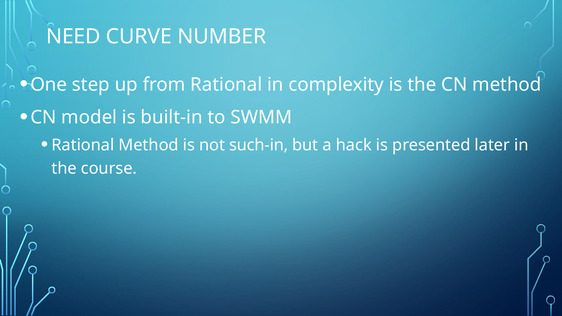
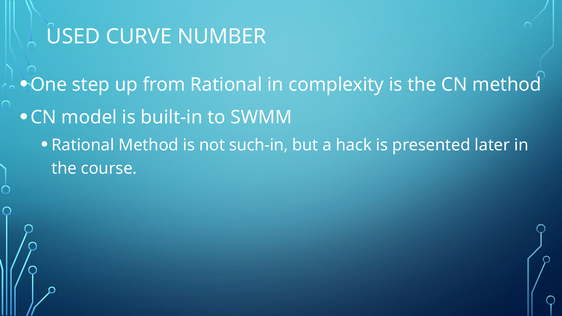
NEED: NEED -> USED (73, 37)
